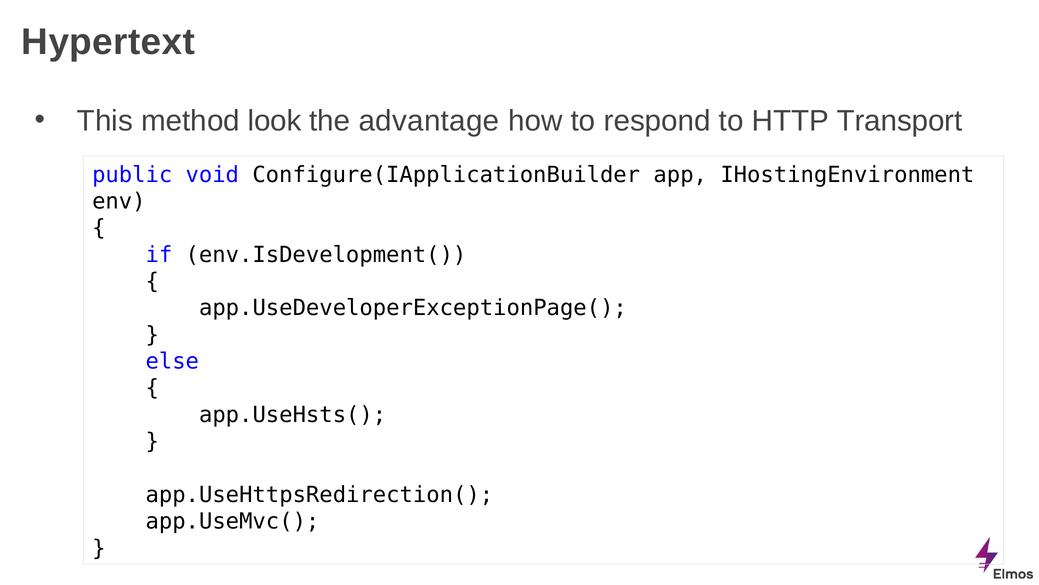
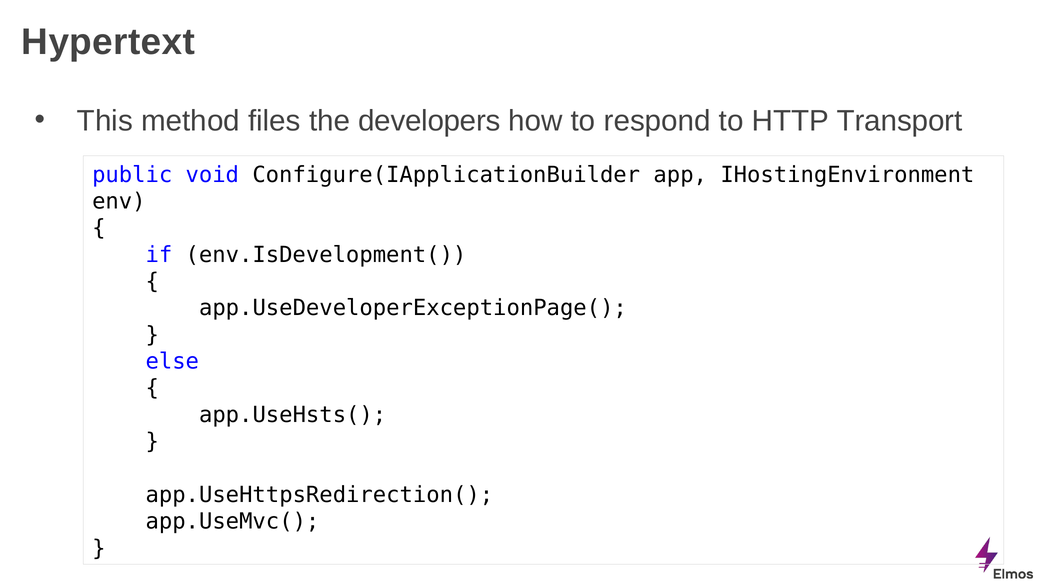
look: look -> files (274, 121)
advantage: advantage -> developers (429, 121)
